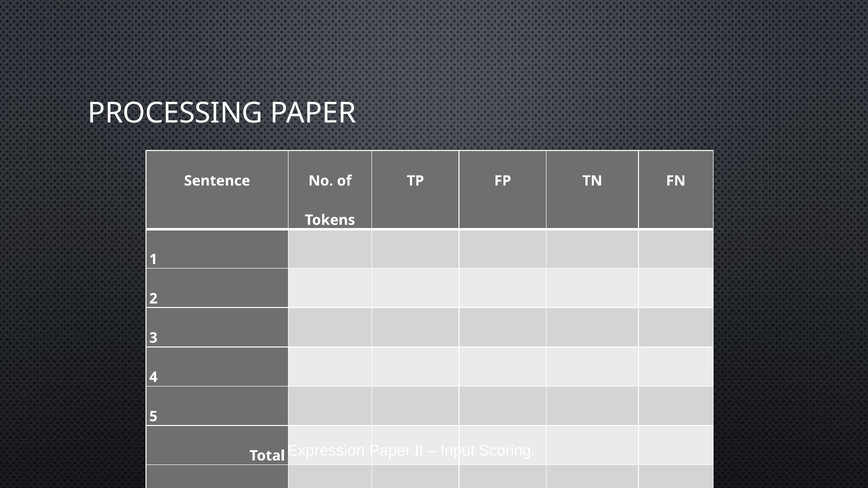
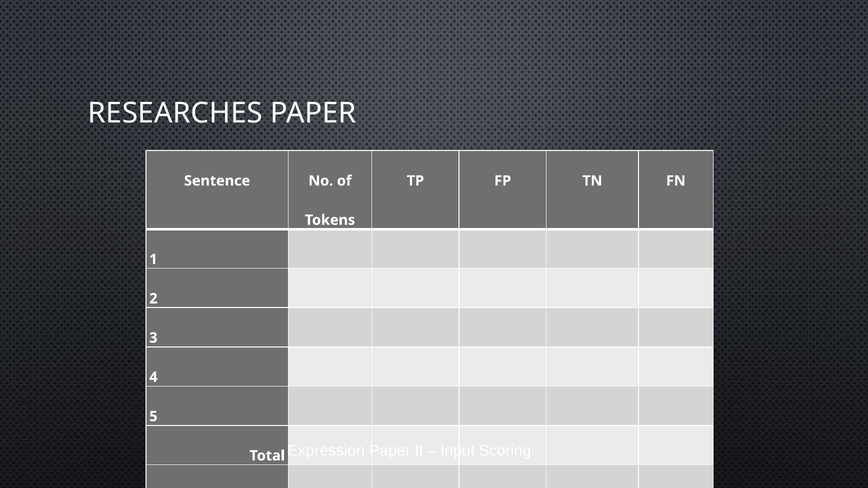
PROCESSING: PROCESSING -> RESEARCHES (175, 113)
